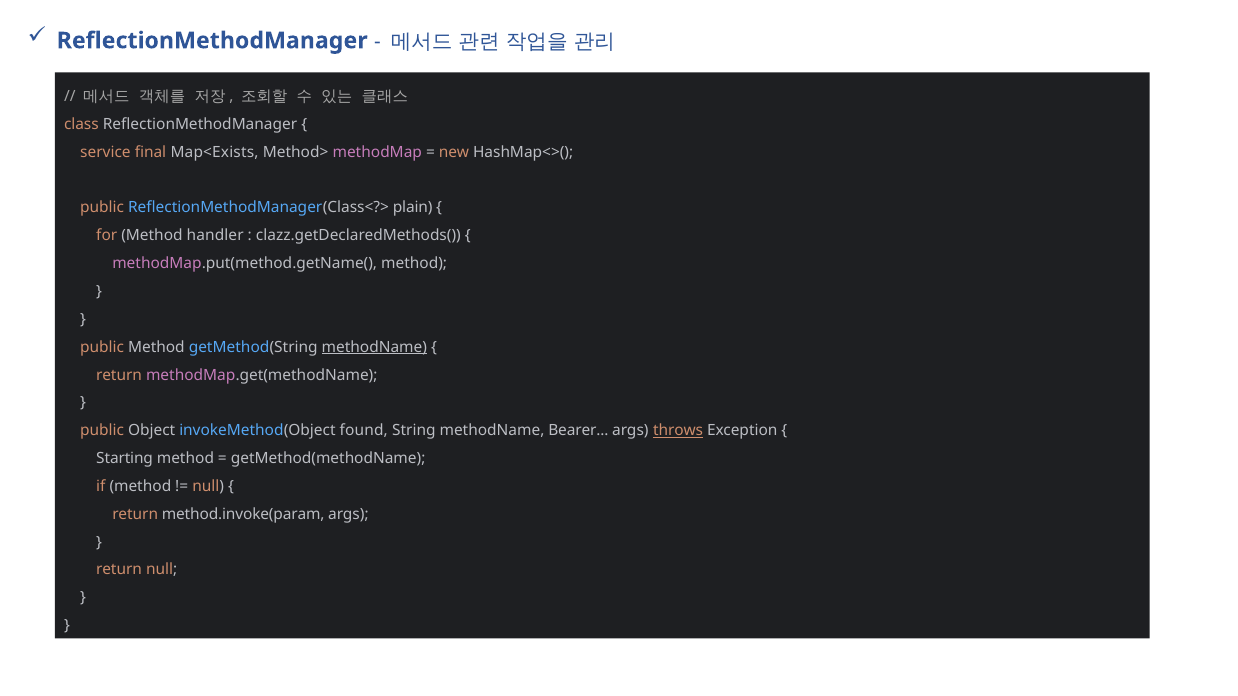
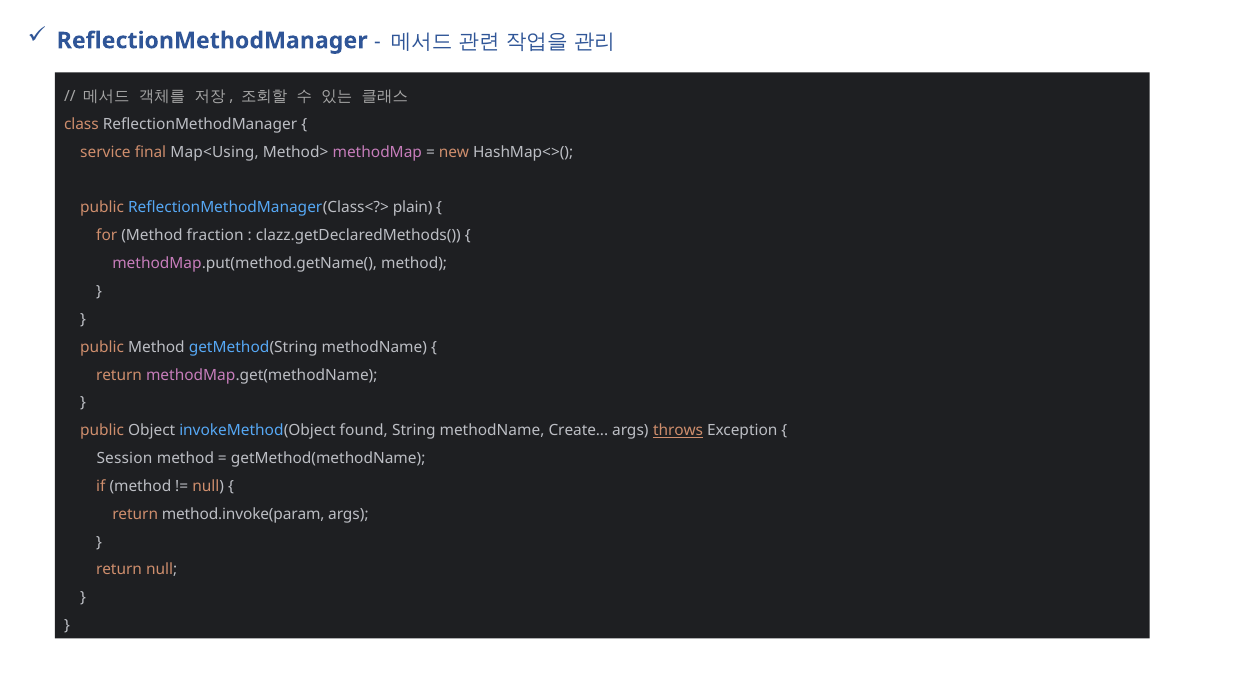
Map<Exists: Map<Exists -> Map<Using (215, 152)
handler: handler -> fraction (215, 236)
methodName underline: present -> none (374, 347)
Bearer: Bearer -> Create (578, 431)
Starting: Starting -> Session (124, 459)
